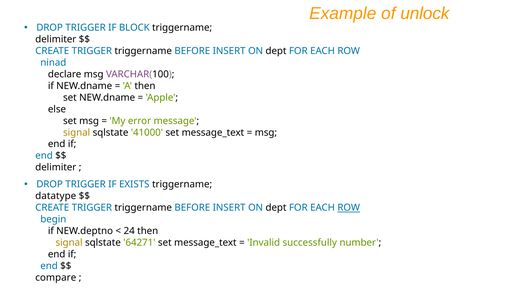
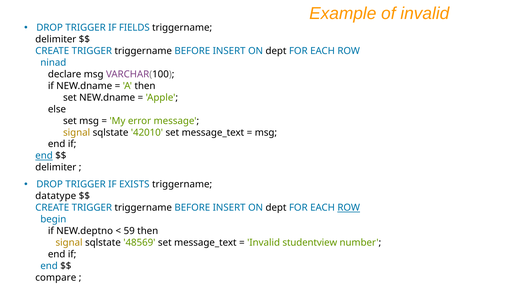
of unlock: unlock -> invalid (425, 13)
BLOCK: BLOCK -> FIELDS (134, 28)
41000: 41000 -> 42010 (147, 133)
end underline: none -> present (44, 156)
24: 24 -> 59 (129, 231)
64271: 64271 -> 48569 (139, 243)
successfully: successfully -> studentview (310, 243)
